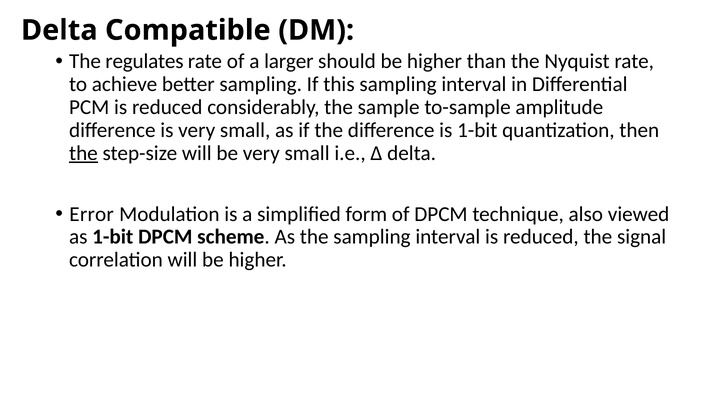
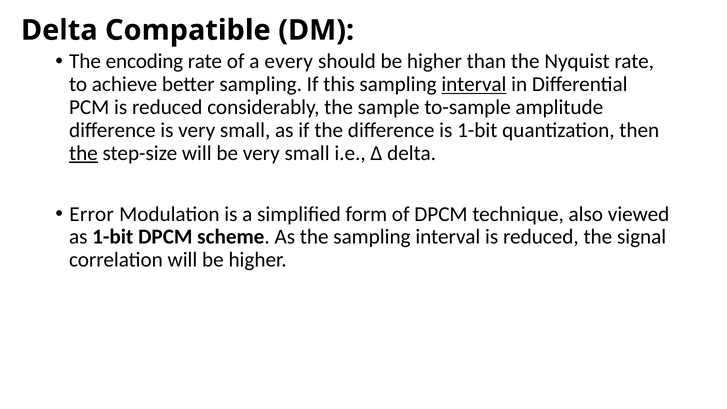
regulates: regulates -> encoding (144, 61)
larger: larger -> every (289, 61)
interval underline: none -> present (474, 84)
